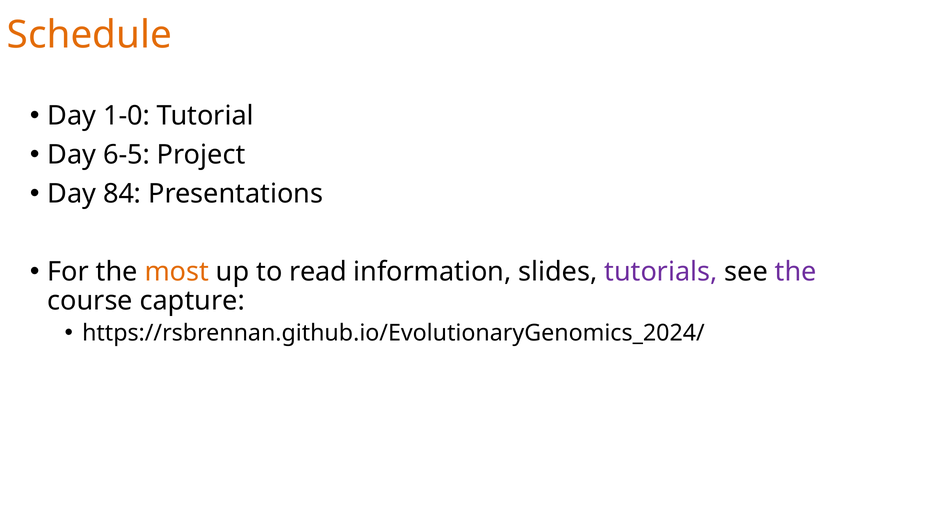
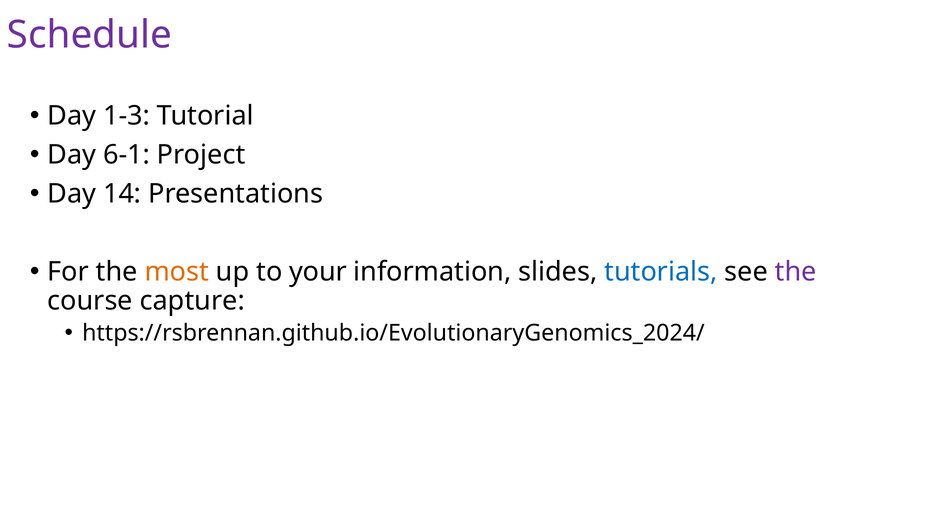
Schedule colour: orange -> purple (89, 35)
1-0: 1-0 -> 1-3 (126, 116)
6-5: 6-5 -> 6-1 (126, 155)
84: 84 -> 14 (122, 194)
read: read -> your (318, 271)
tutorials colour: purple -> blue (661, 271)
